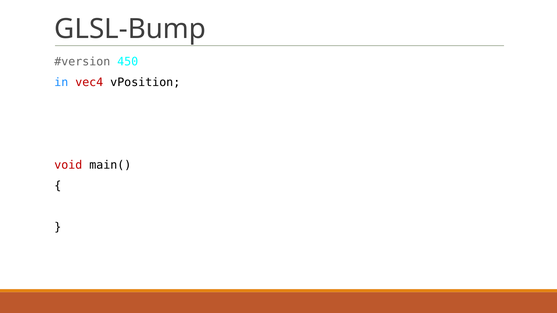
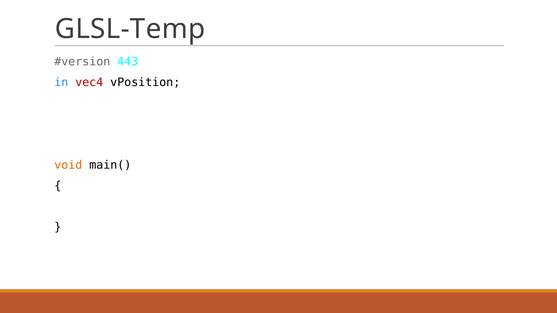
GLSL-Bump: GLSL-Bump -> GLSL-Temp (130, 29)
450: 450 -> 443 (128, 62)
void colour: red -> orange (68, 165)
